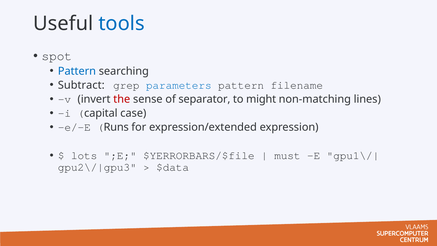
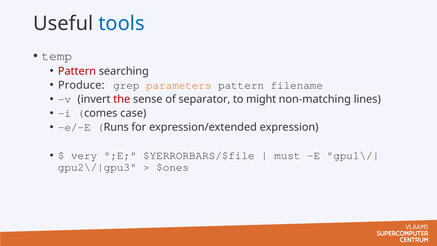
spot: spot -> temp (57, 56)
Pattern colour: blue -> red (77, 71)
Subtract: Subtract -> Produce (81, 85)
parameters colour: blue -> orange (179, 85)
capital: capital -> comes (101, 113)
lots: lots -> very (84, 155)
$data: $data -> $ones (173, 167)
